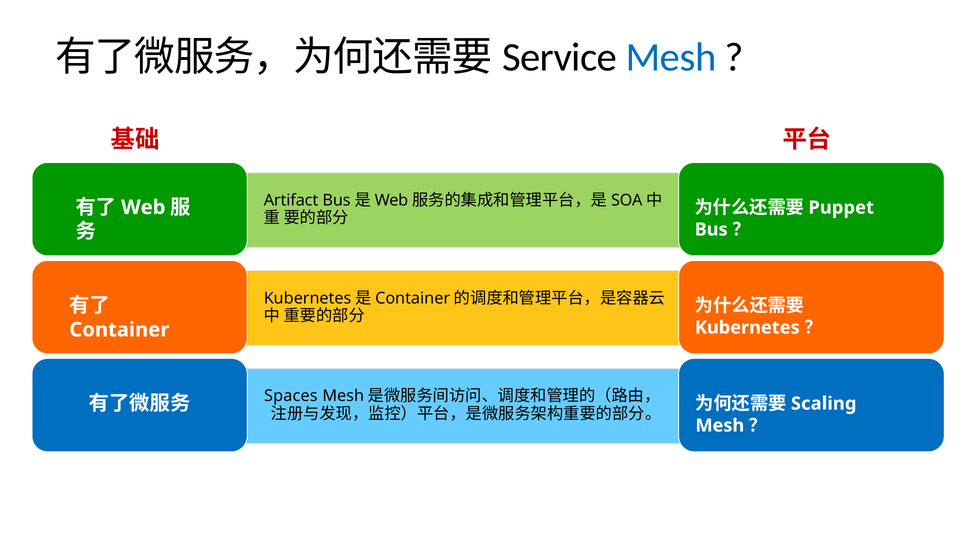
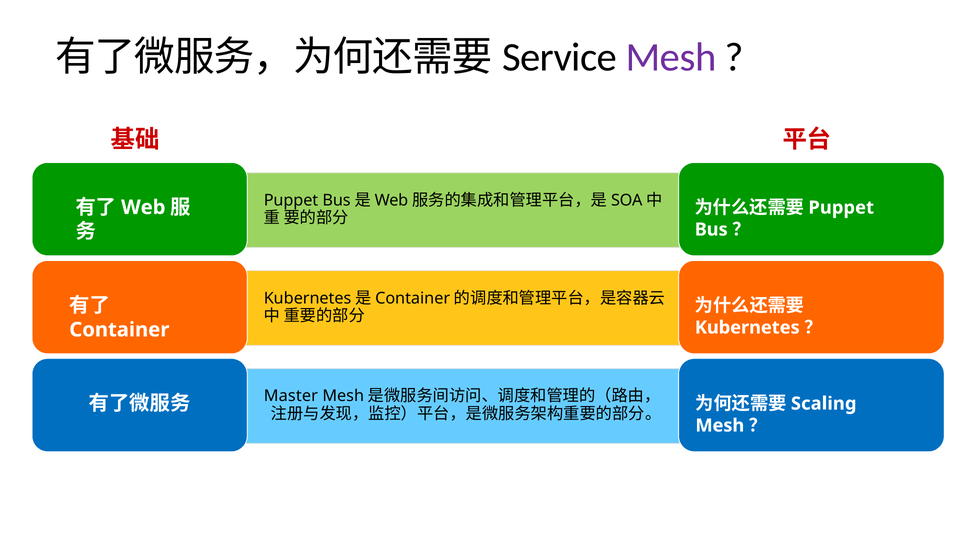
Mesh colour: blue -> purple (671, 58)
Artifact: Artifact -> Puppet (291, 200)
Spaces: Spaces -> Master (291, 396)
